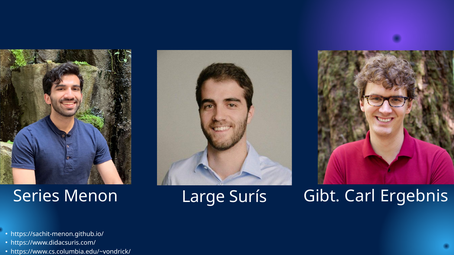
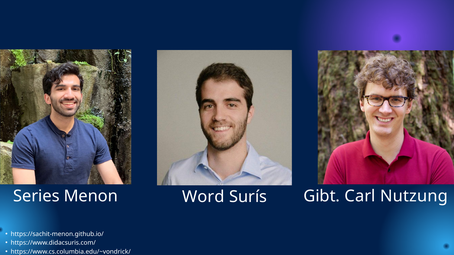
Large: Large -> Word (203, 197)
Ergebnis: Ergebnis -> Nutzung (414, 196)
